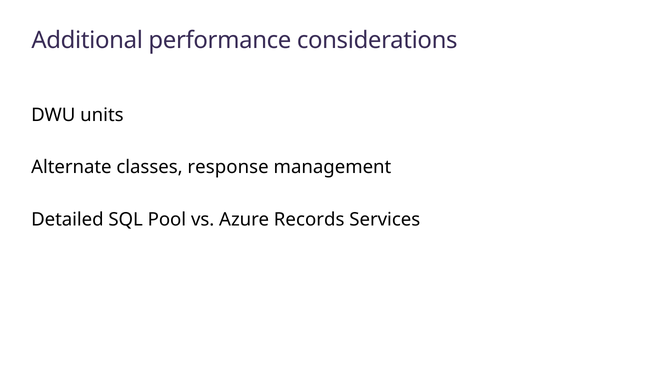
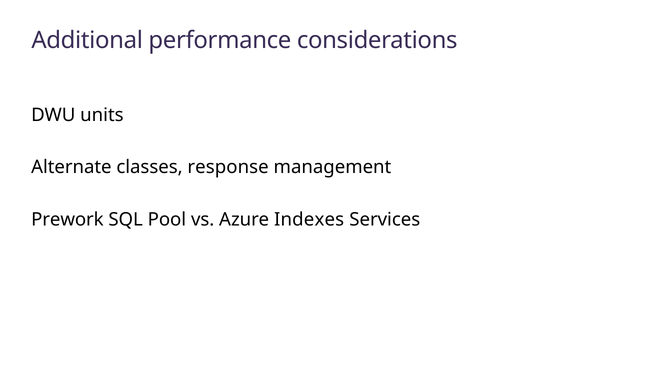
Detailed: Detailed -> Prework (67, 220)
Records: Records -> Indexes (309, 220)
